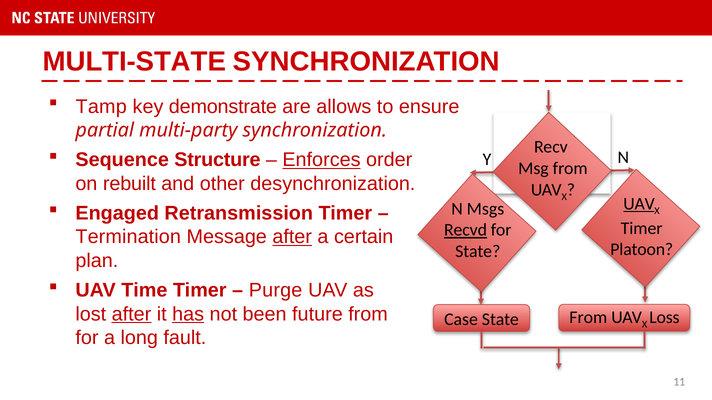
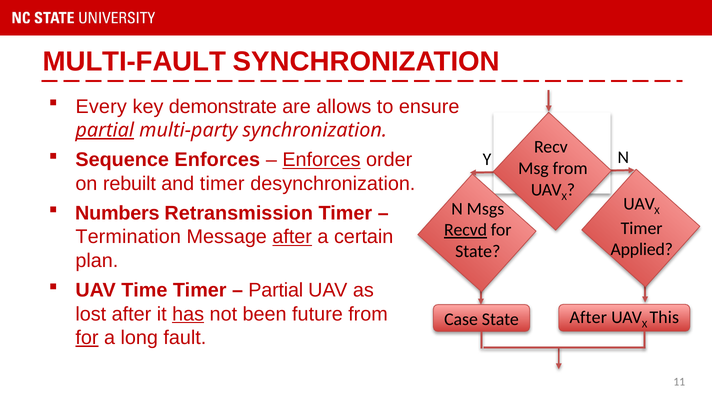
MULTI-STATE: MULTI-STATE -> MULTI-FAULT (134, 62)
Tamp: Tamp -> Every (101, 107)
partial underline: none -> present (105, 130)
Sequence Structure: Structure -> Enforces (217, 160)
and other: other -> timer (222, 184)
UAV underline: present -> none (639, 204)
Engaged: Engaged -> Numbers (117, 214)
Platoon: Platoon -> Applied (642, 250)
Purge: Purge -> Partial (276, 291)
after underline: present -> none (132, 314)
State From: From -> After (588, 318)
Loss: Loss -> This (664, 318)
for underline: none -> present (87, 338)
